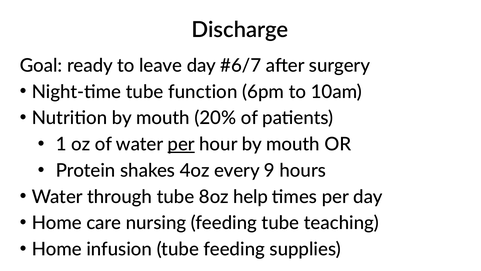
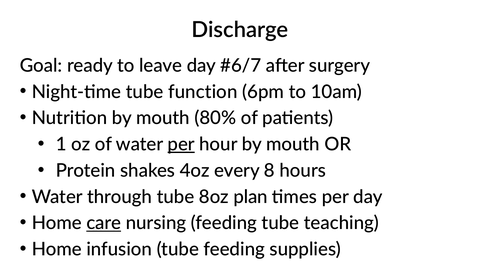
20%: 20% -> 80% (215, 118)
9: 9 -> 8 (269, 170)
help: help -> plan (251, 197)
care underline: none -> present (104, 223)
